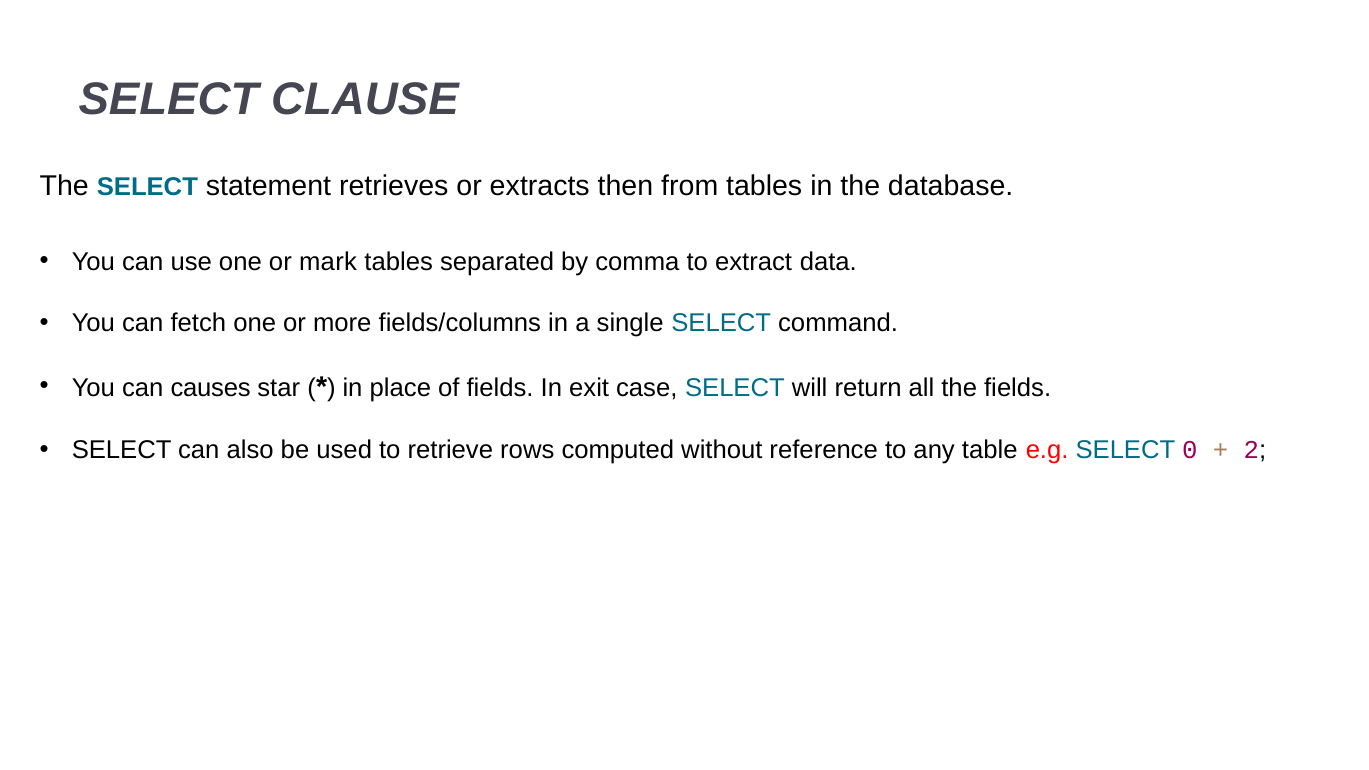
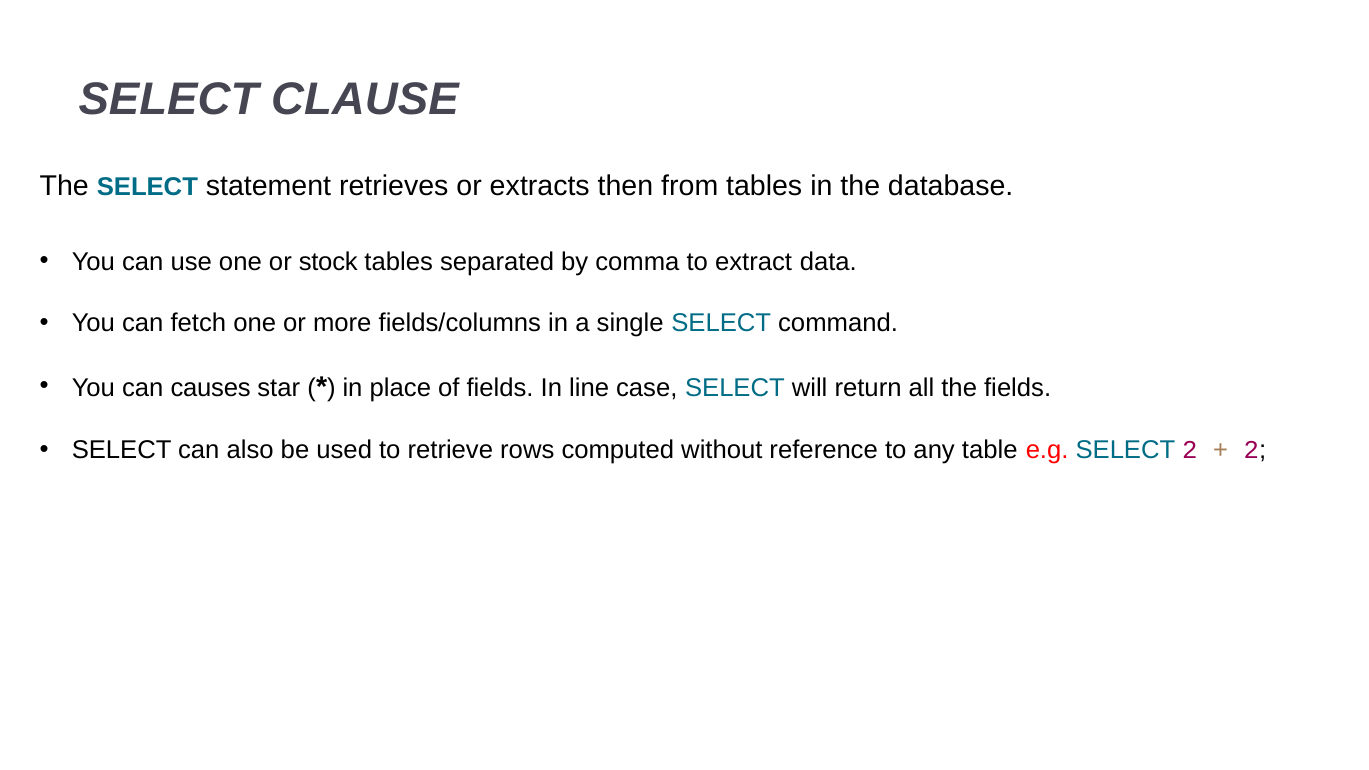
mark: mark -> stock (328, 262)
exit: exit -> line (589, 388)
SELECT 0: 0 -> 2 (1190, 450)
